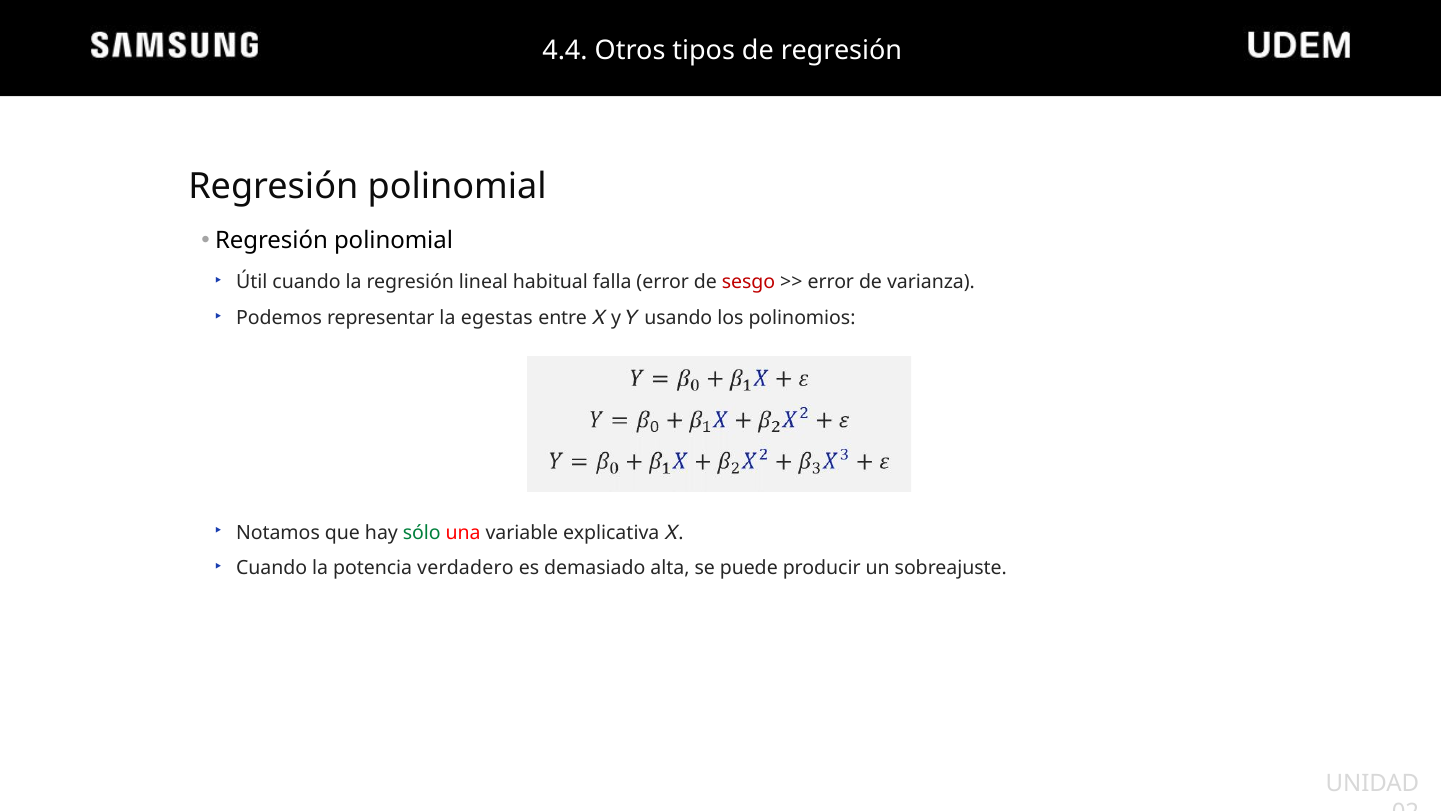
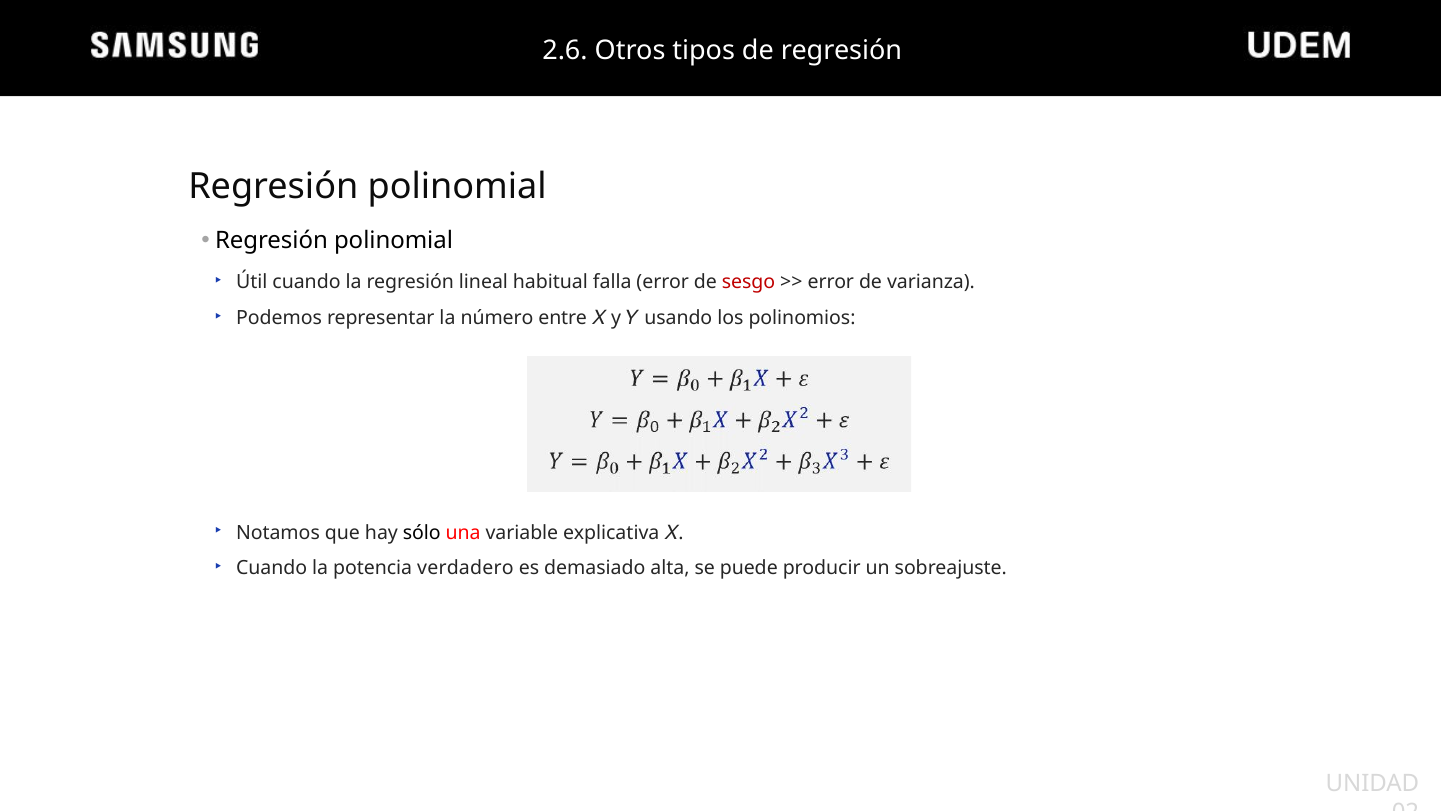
4.4: 4.4 -> 2.6 (565, 51)
egestas: egestas -> número (497, 318)
sólo colour: green -> black (422, 532)
